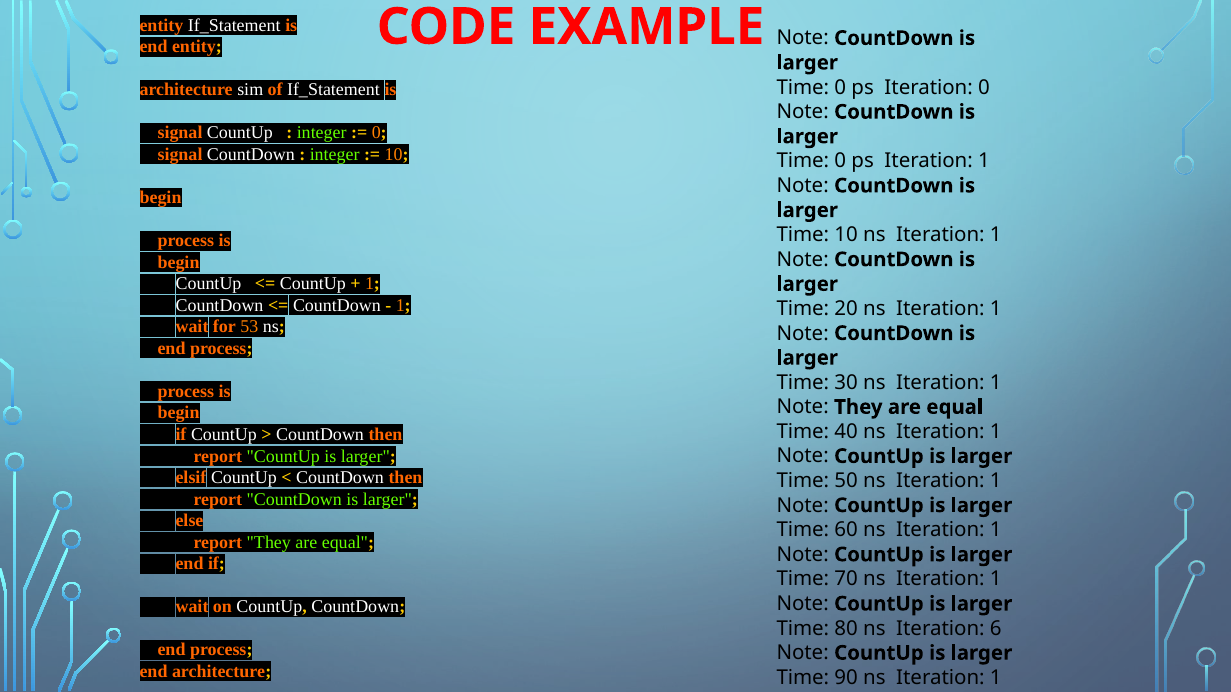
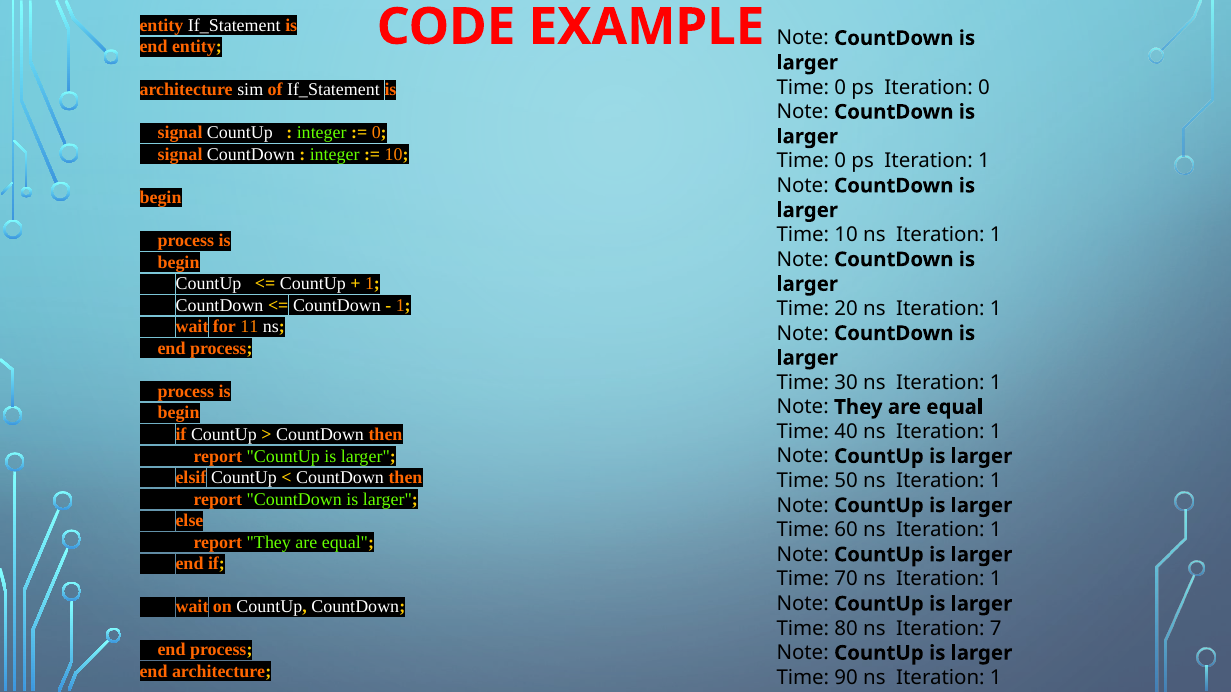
53: 53 -> 11 (249, 327)
6: 6 -> 7 (996, 629)
